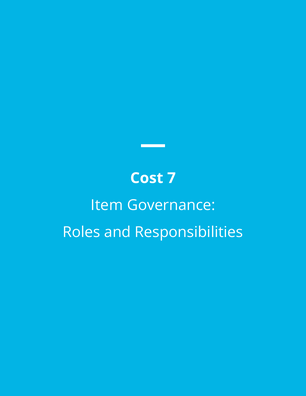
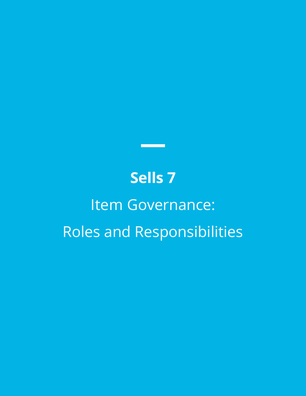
Cost: Cost -> Sells (147, 178)
